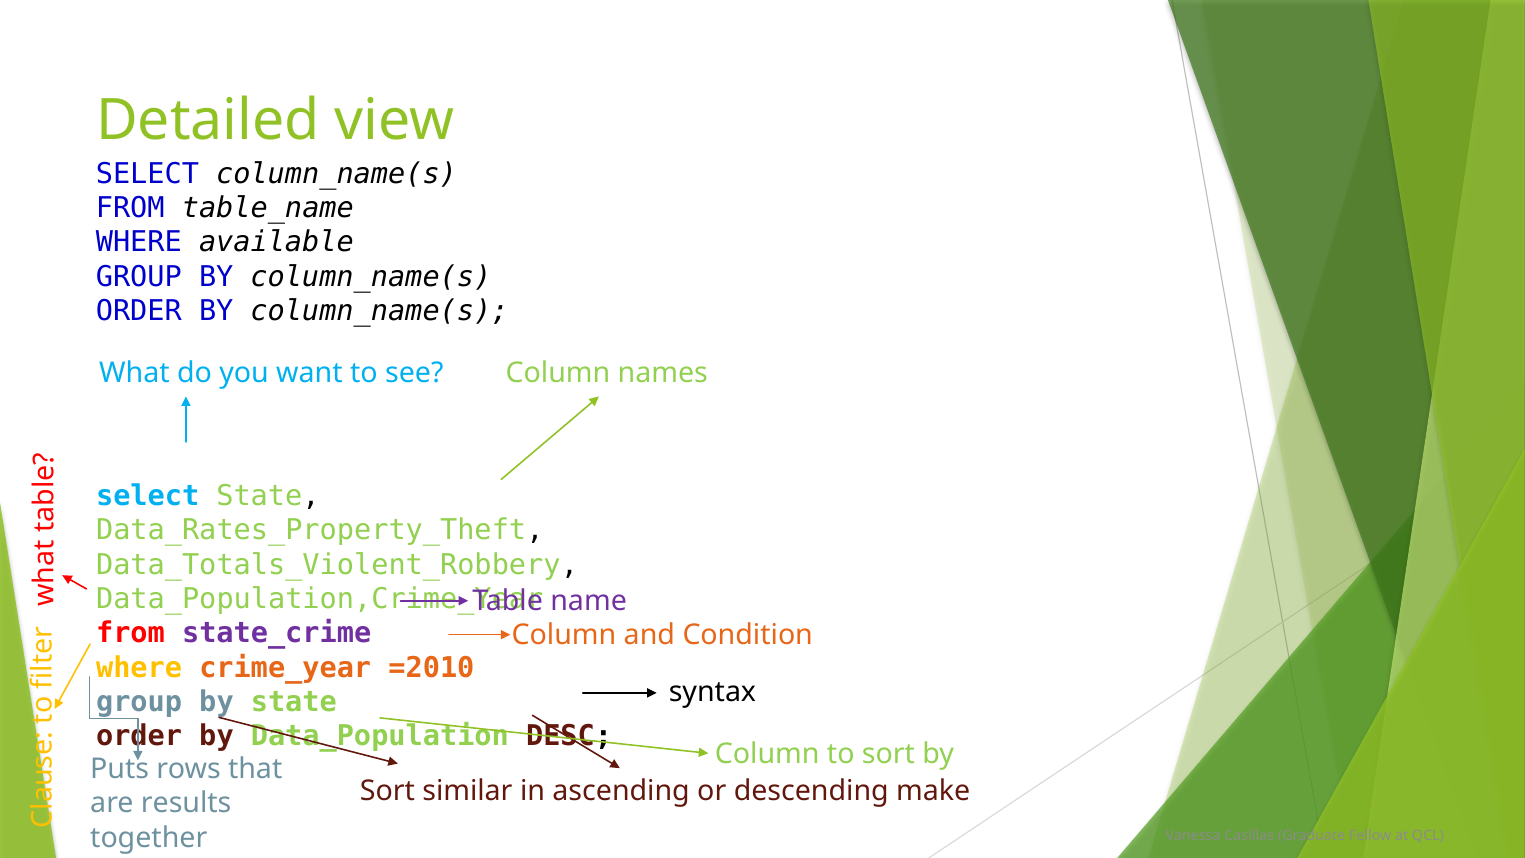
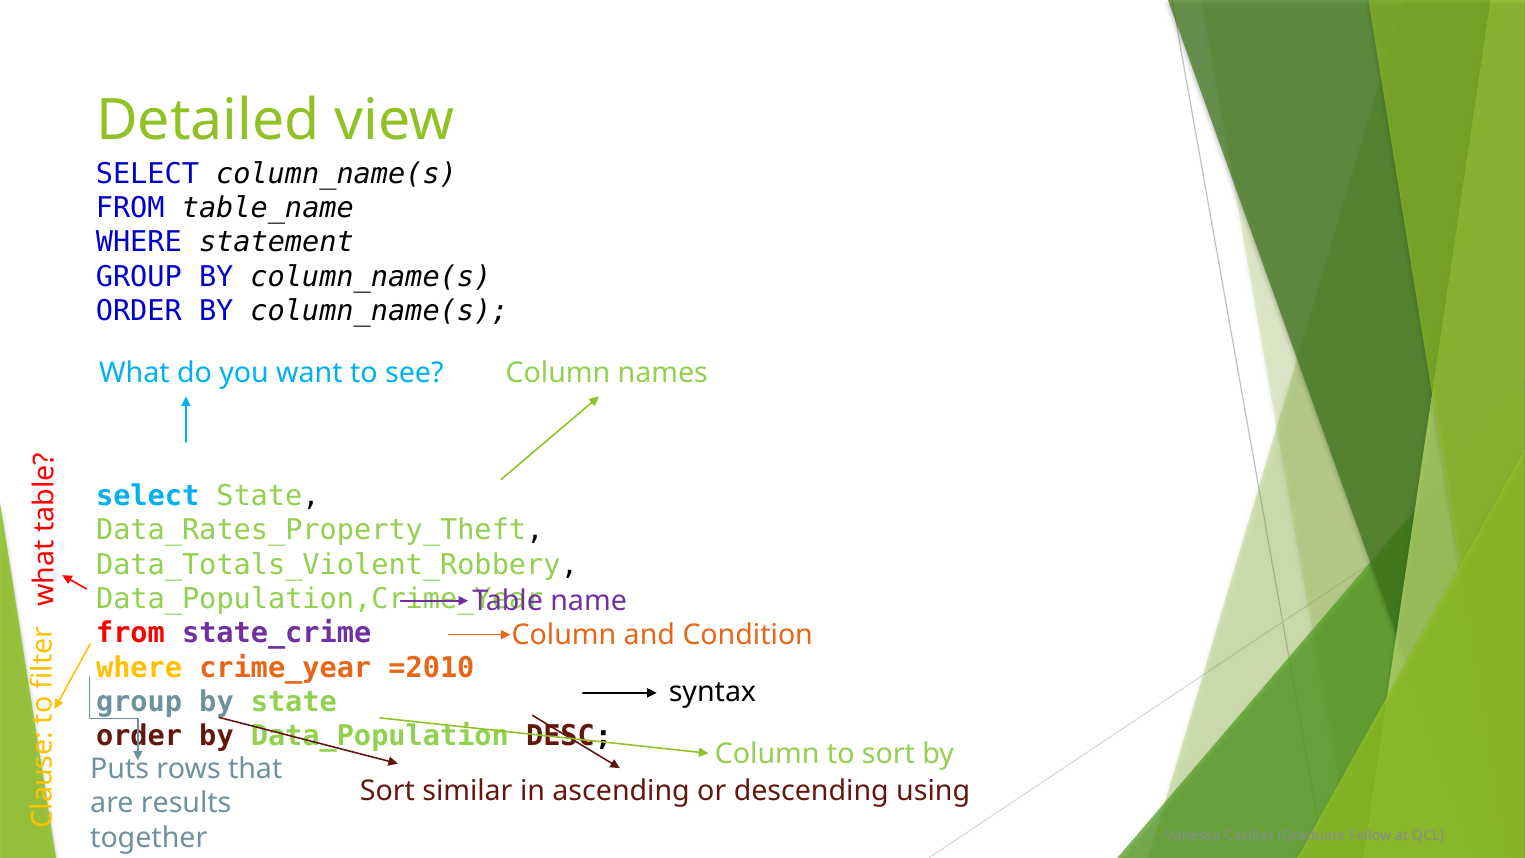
available: available -> statement (276, 242)
make: make -> using (933, 791)
